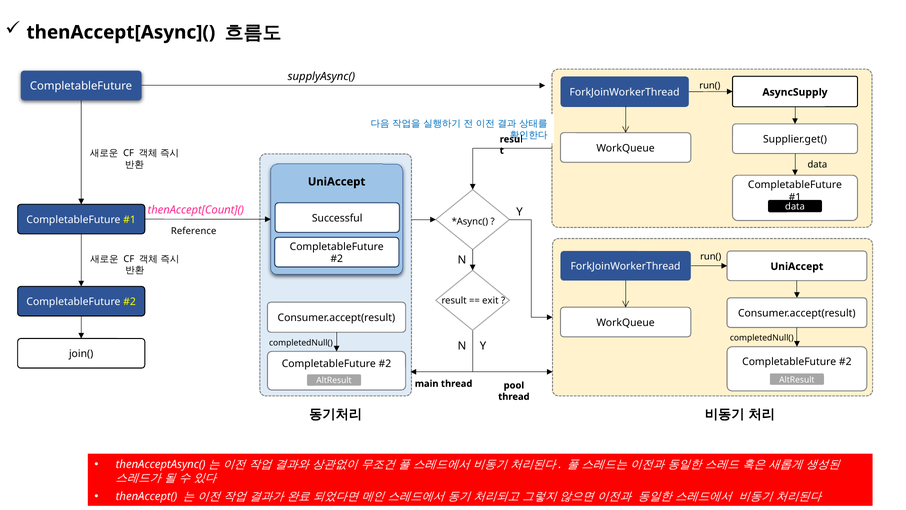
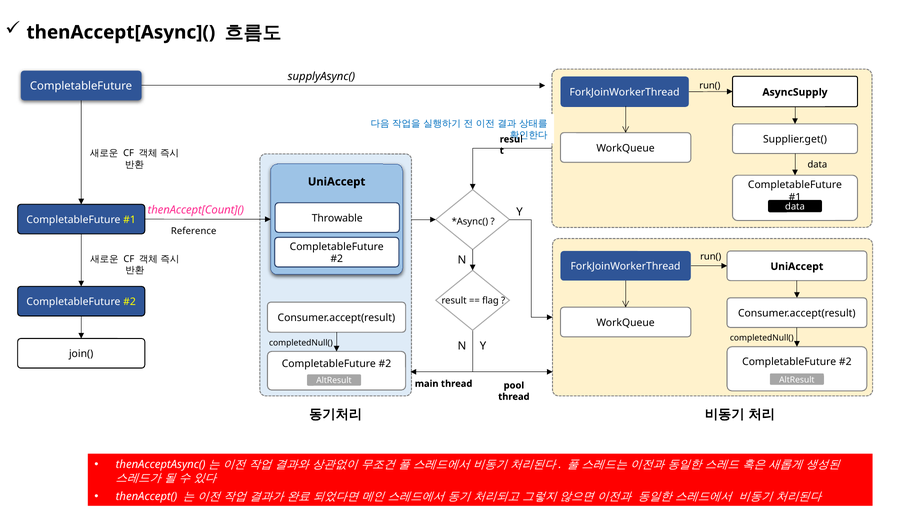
Successful: Successful -> Throwable (337, 218)
exit: exit -> flag (490, 301)
